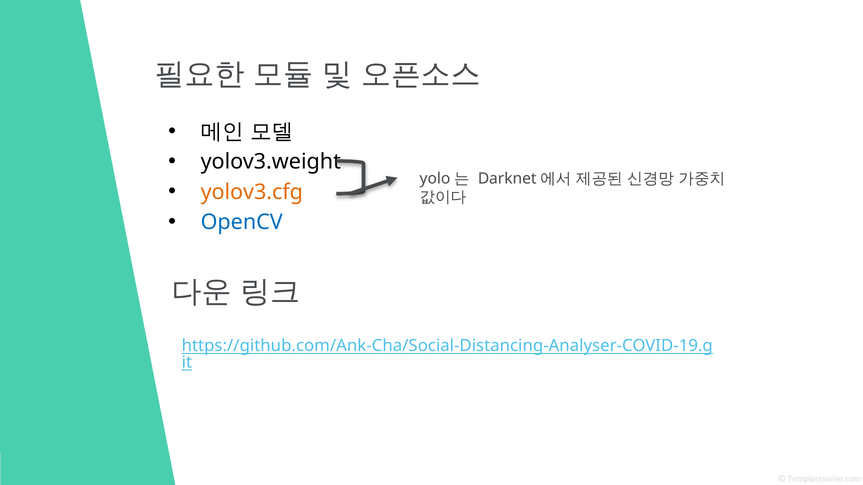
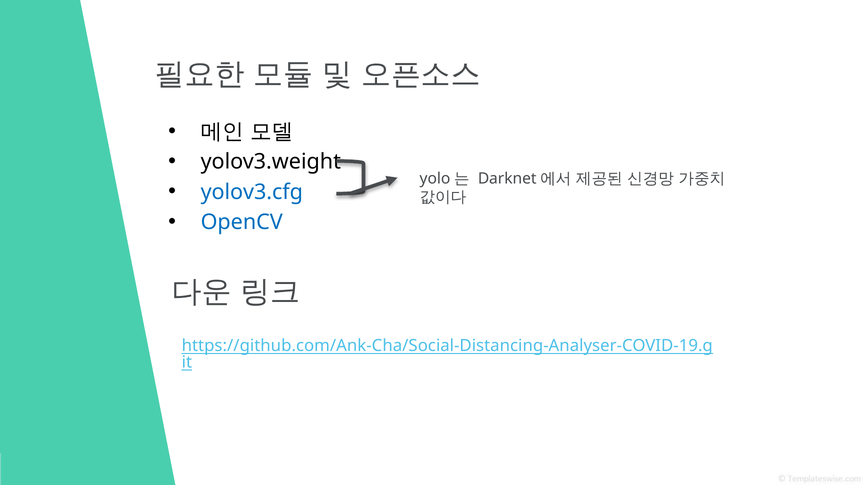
yolov3.cfg colour: orange -> blue (252, 192)
